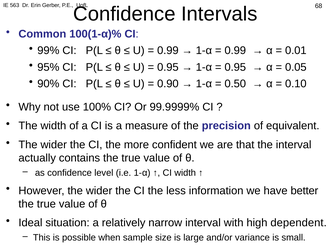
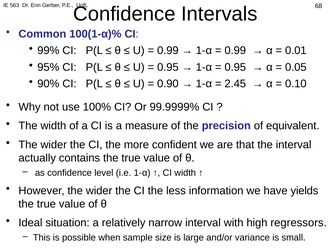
0.50: 0.50 -> 2.45 (235, 84)
better: better -> yields (304, 190)
dependent: dependent -> regressors (299, 222)
